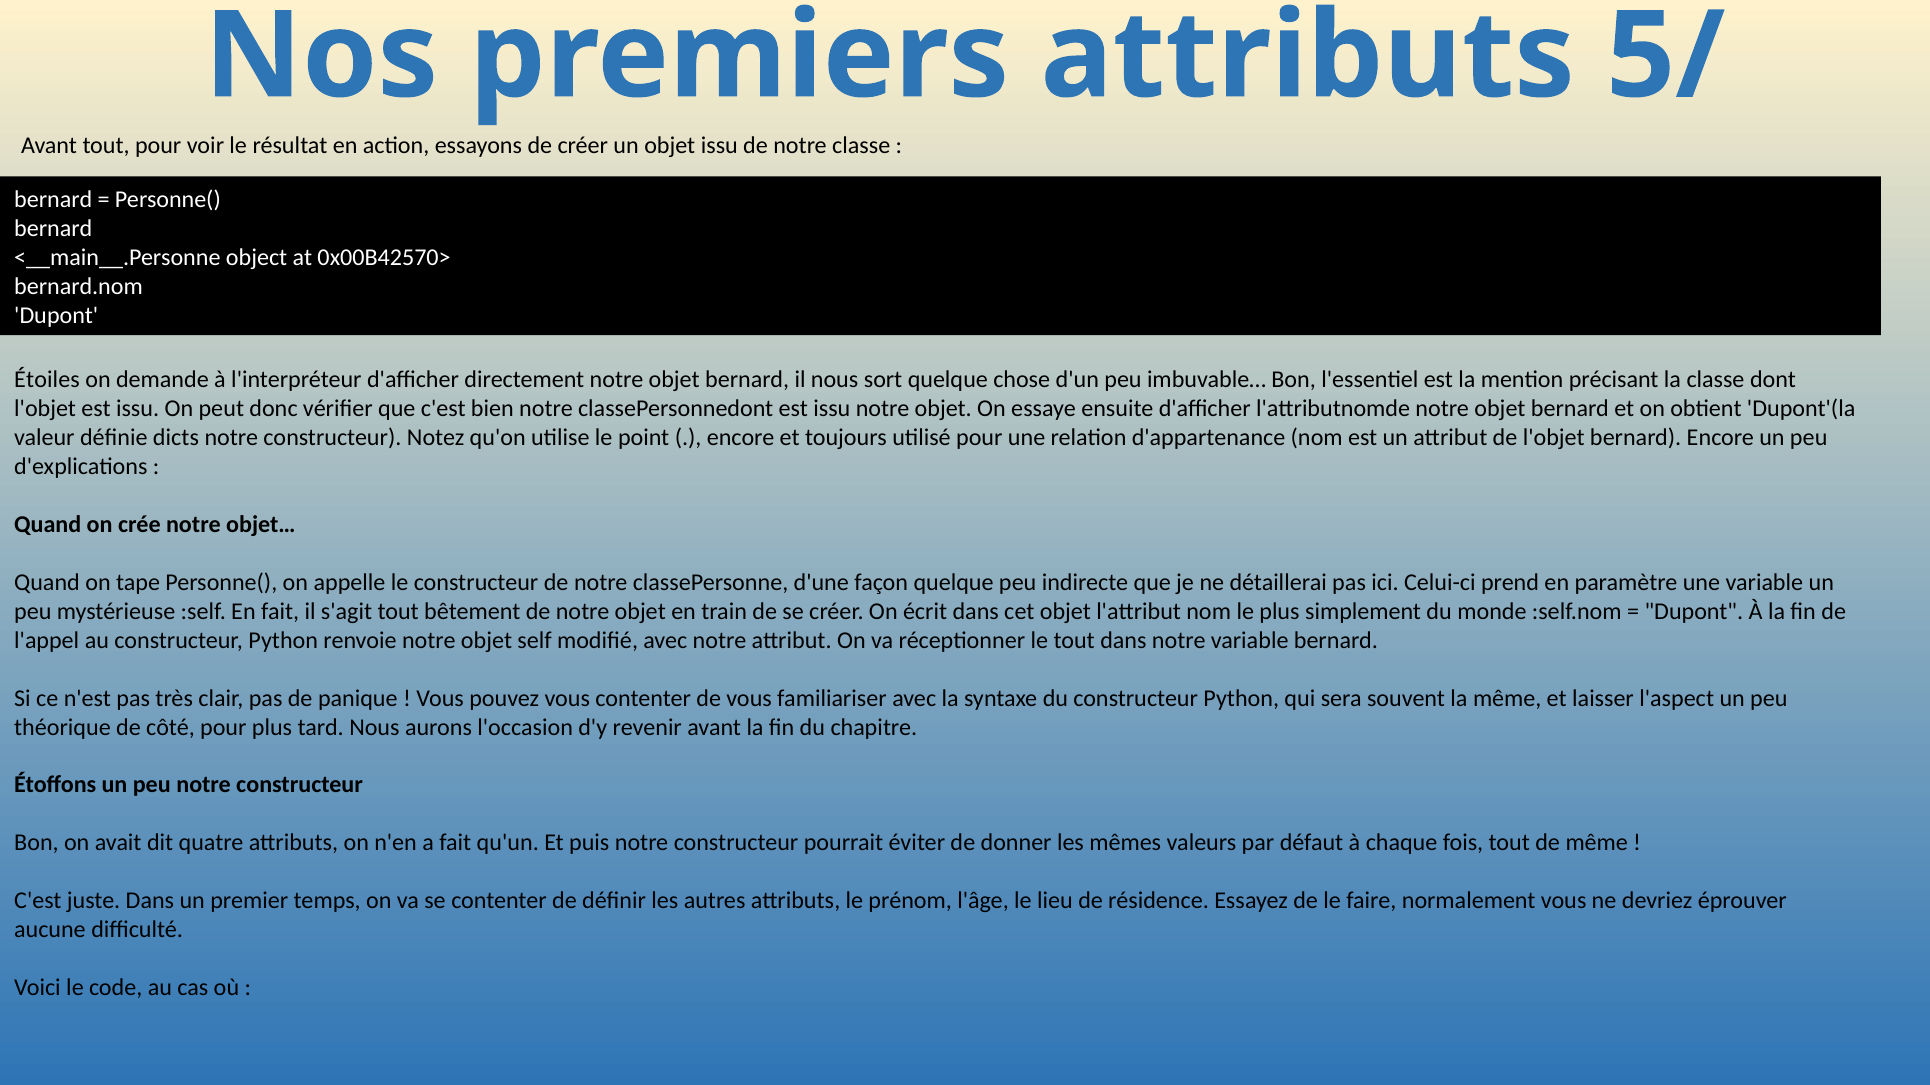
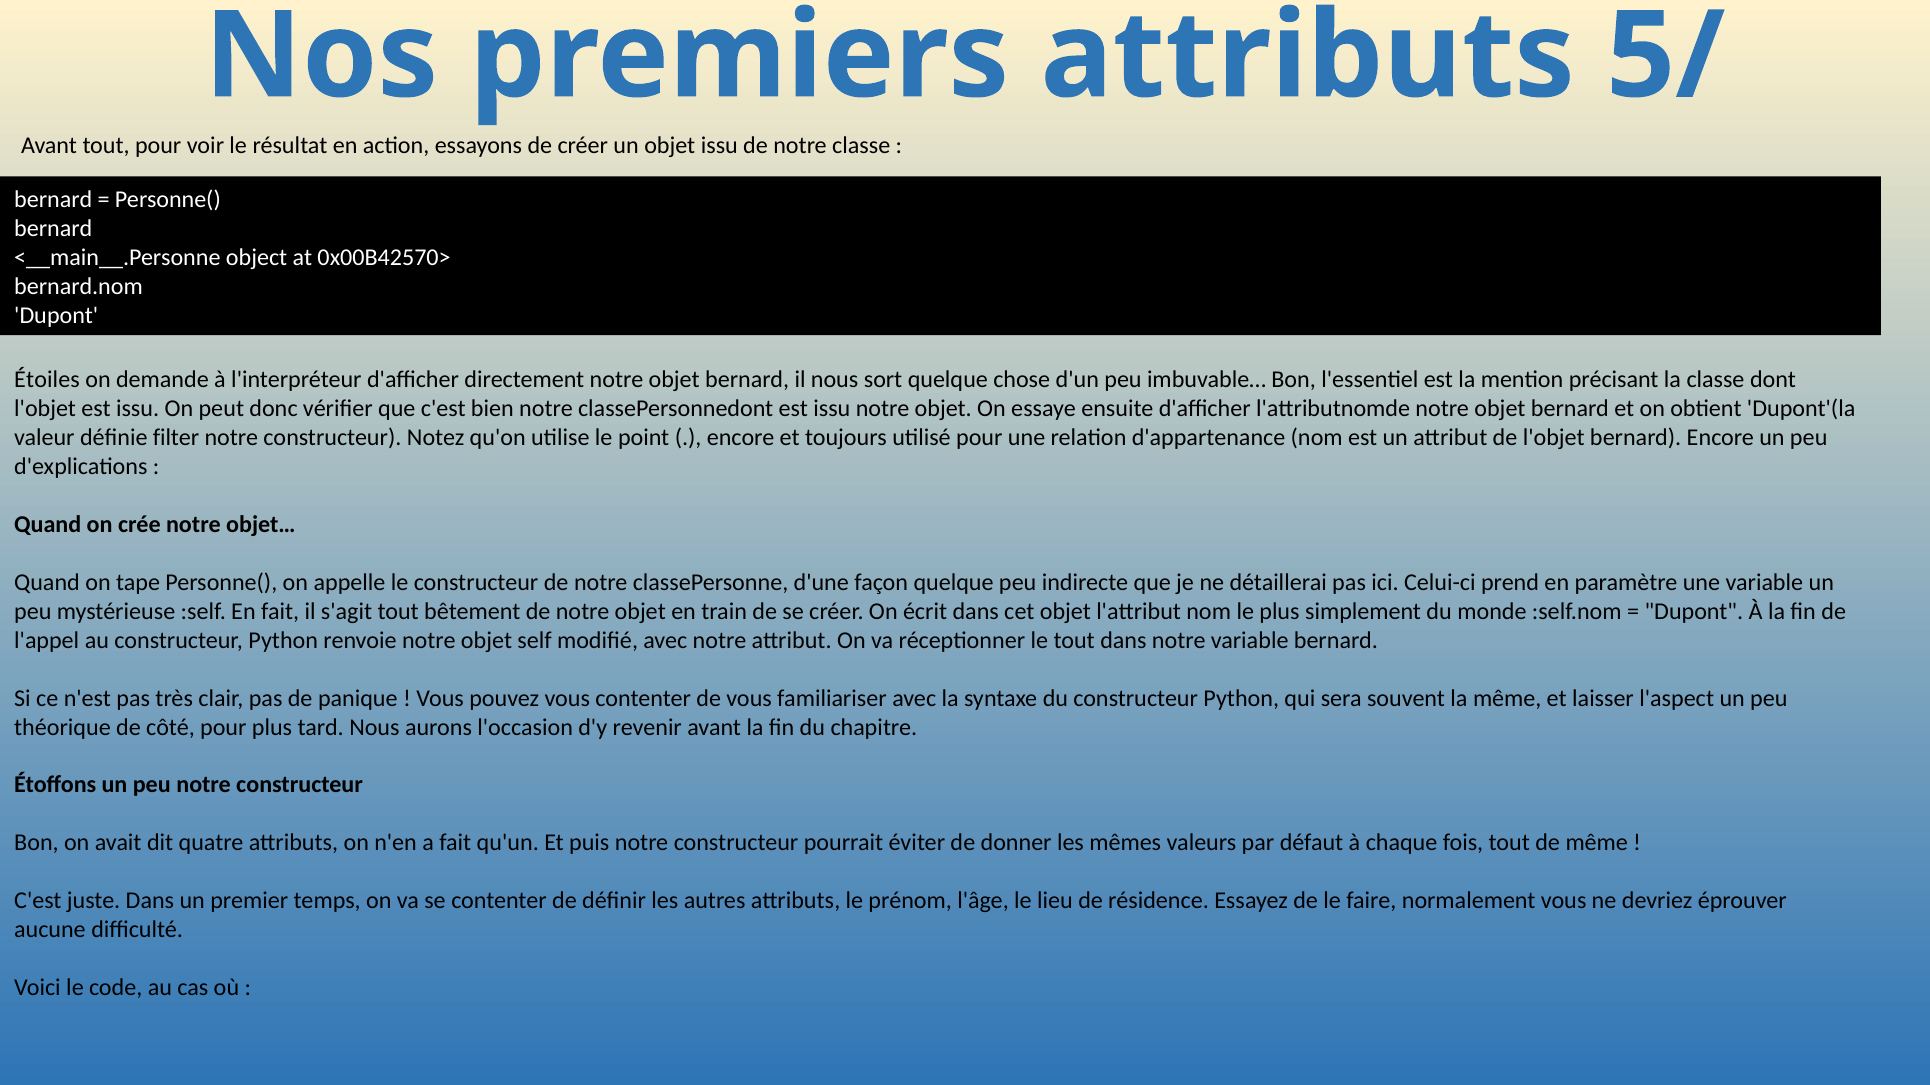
dicts: dicts -> filter (176, 438)
